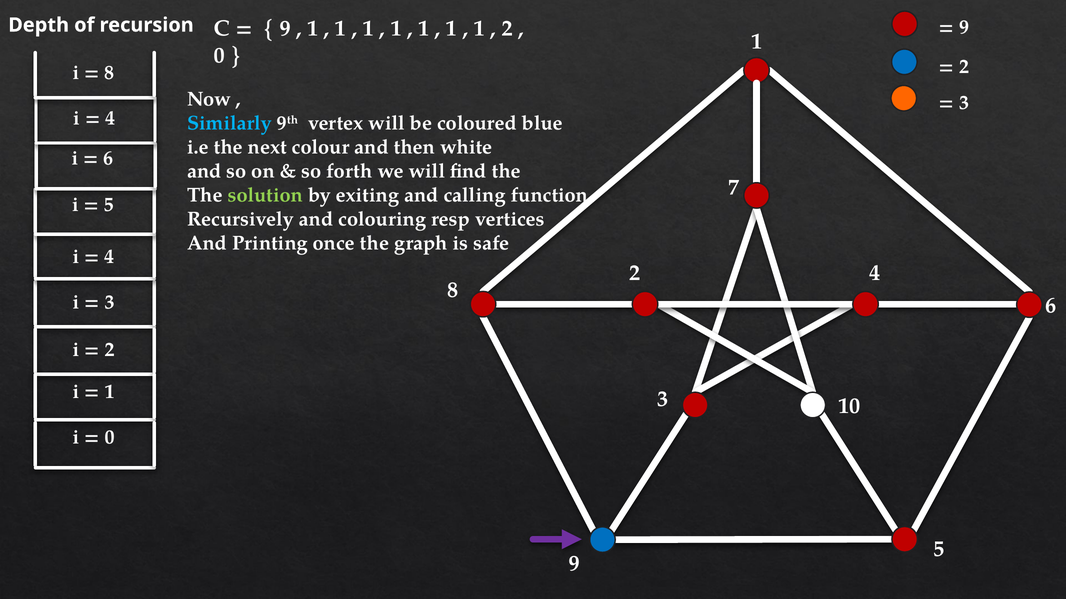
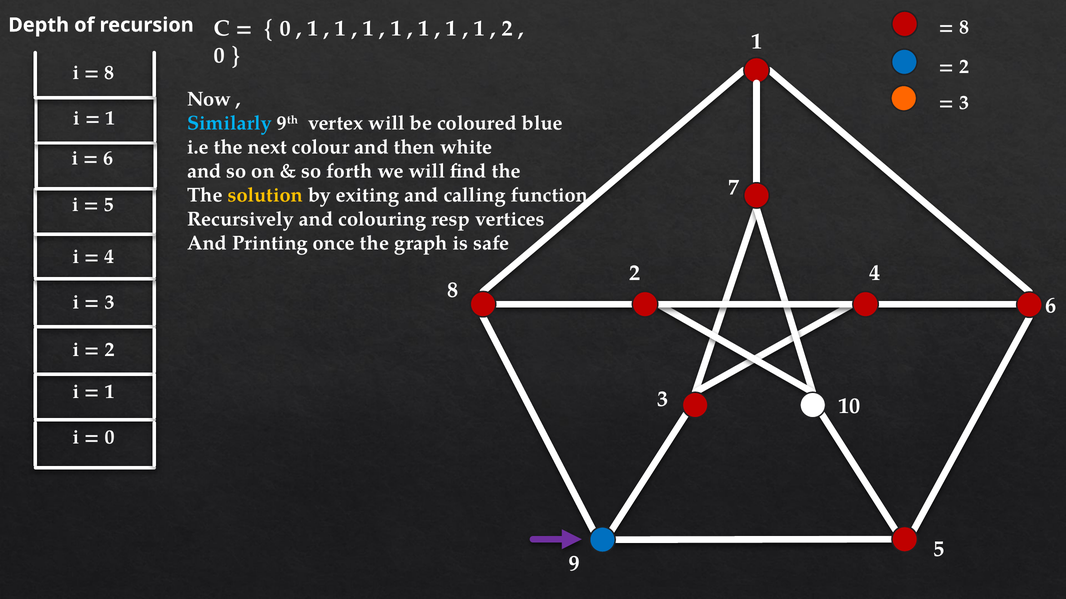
9: 9 -> 8 (964, 27)
9: 9 -> 0 (285, 29)
4: 4 -> 1 (110, 118)
solution colour: light green -> yellow (265, 195)
